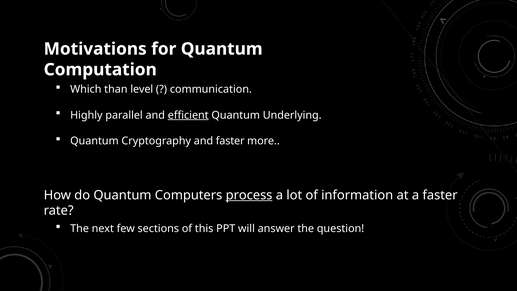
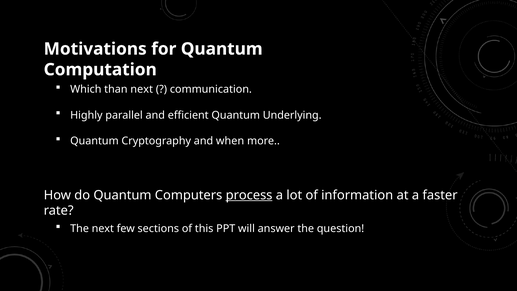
than level: level -> next (142, 89)
eﬃcient underline: present -> none (188, 115)
and faster: faster -> when (230, 141)
